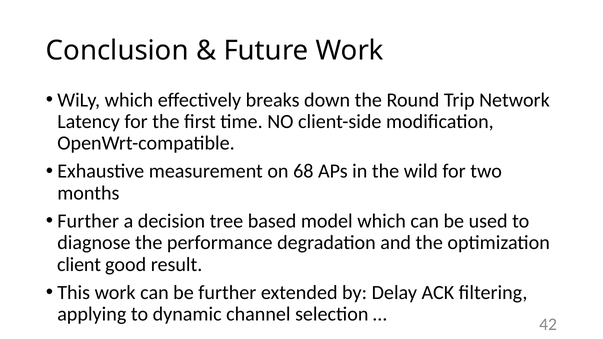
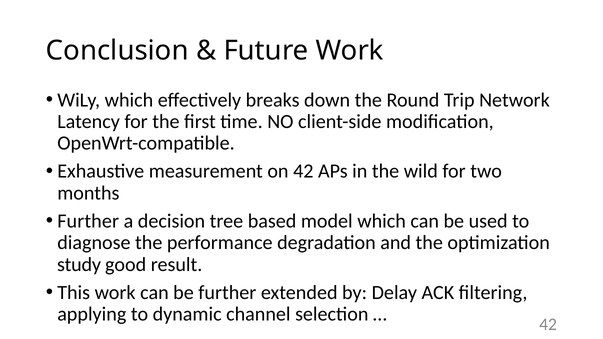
on 68: 68 -> 42 (303, 171)
client: client -> study (79, 265)
